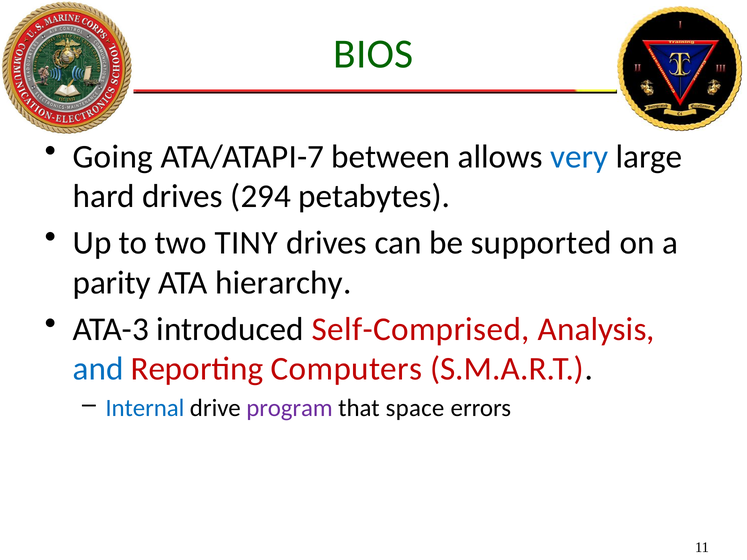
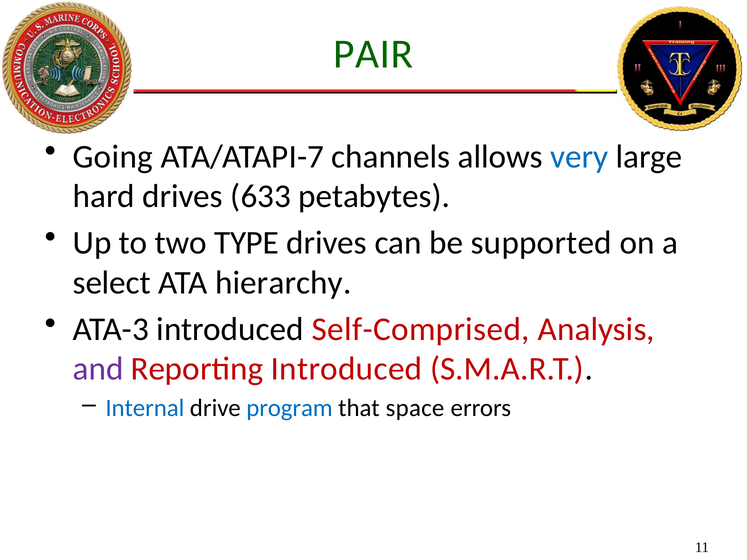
BIOS: BIOS -> PAIR (373, 54)
between: between -> channels (391, 157)
294: 294 -> 633 (261, 196)
TINY: TINY -> TYPE (247, 243)
parity: parity -> select (112, 283)
and colour: blue -> purple (98, 369)
Reporting Computers: Computers -> Introduced (346, 369)
program colour: purple -> blue (290, 408)
